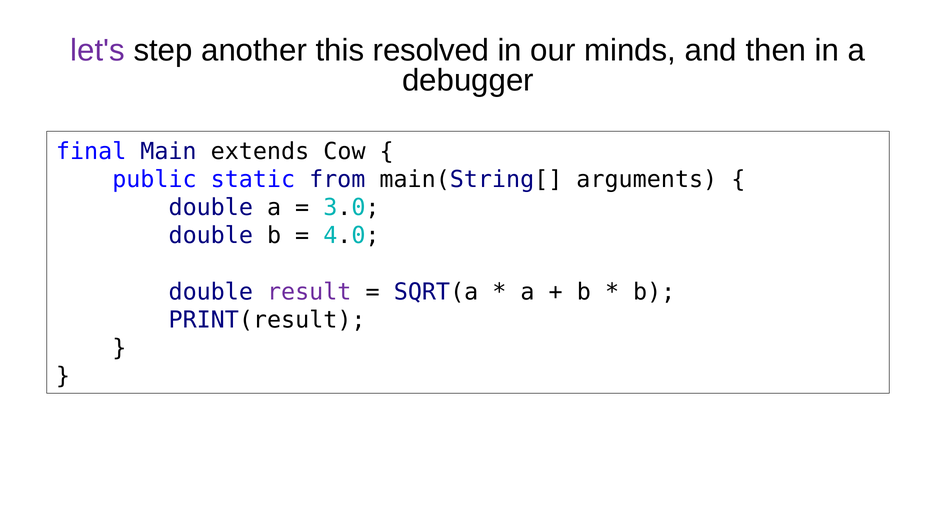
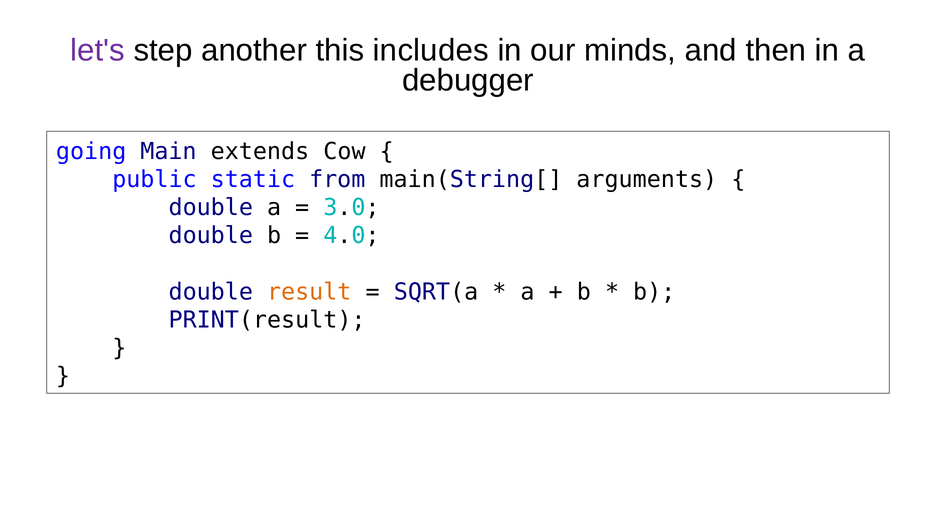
resolved: resolved -> includes (431, 50)
final: final -> going (91, 151)
result colour: purple -> orange (309, 292)
